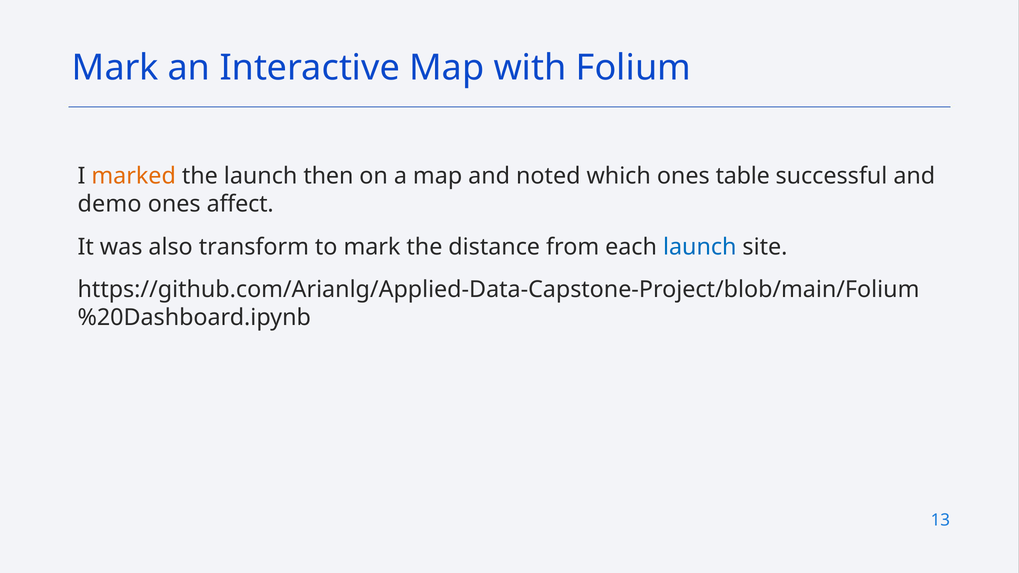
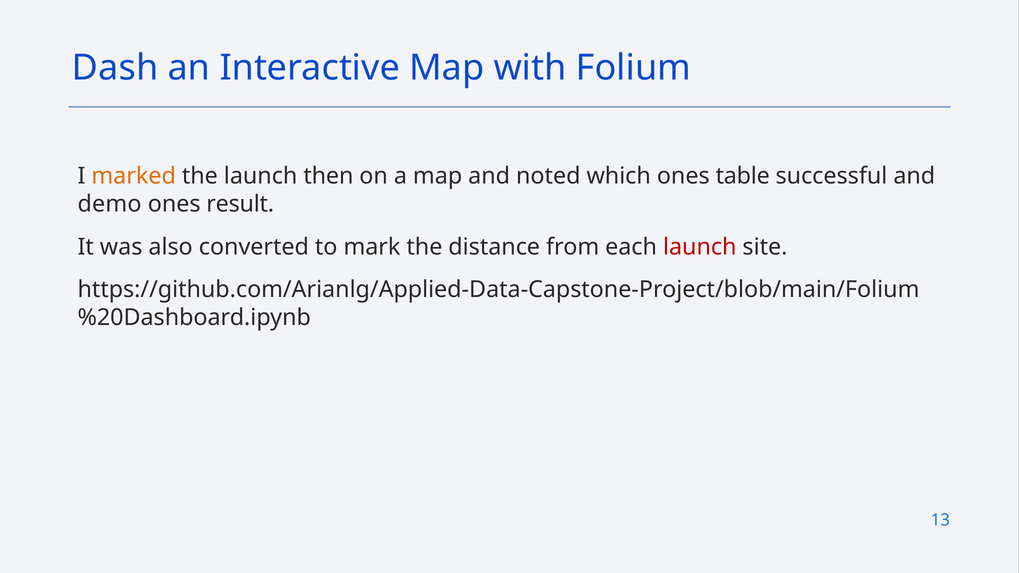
Mark: Mark -> Dash (115, 68)
affect: affect -> result (240, 204)
transform: transform -> converted (254, 247)
launch colour: blue -> red (700, 247)
